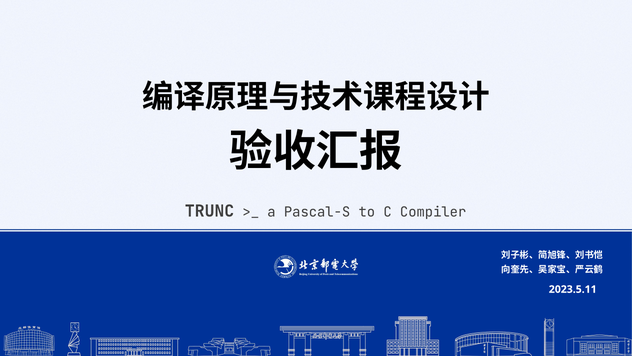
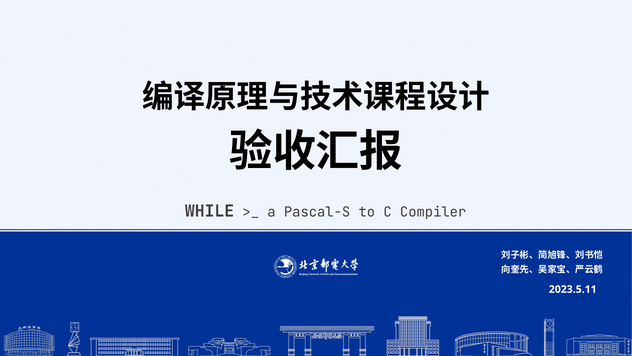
TRUNC: TRUNC -> WHILE (210, 211)
